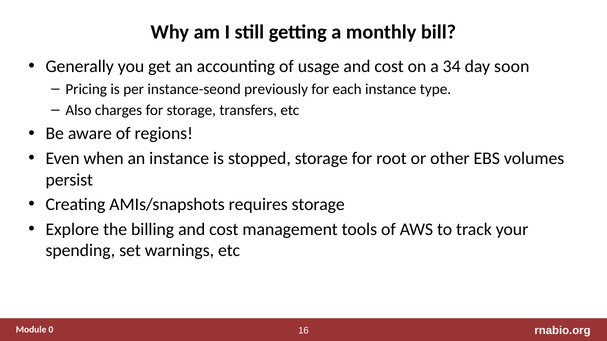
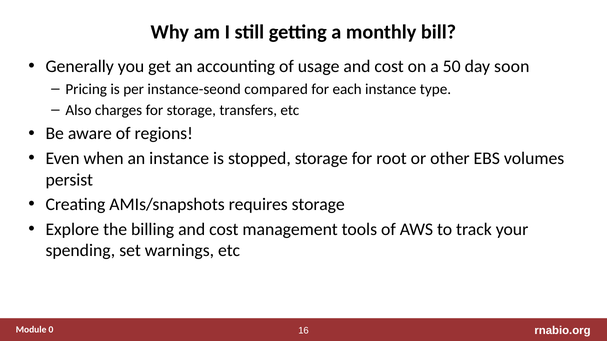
34: 34 -> 50 (452, 67)
previously: previously -> compared (276, 89)
